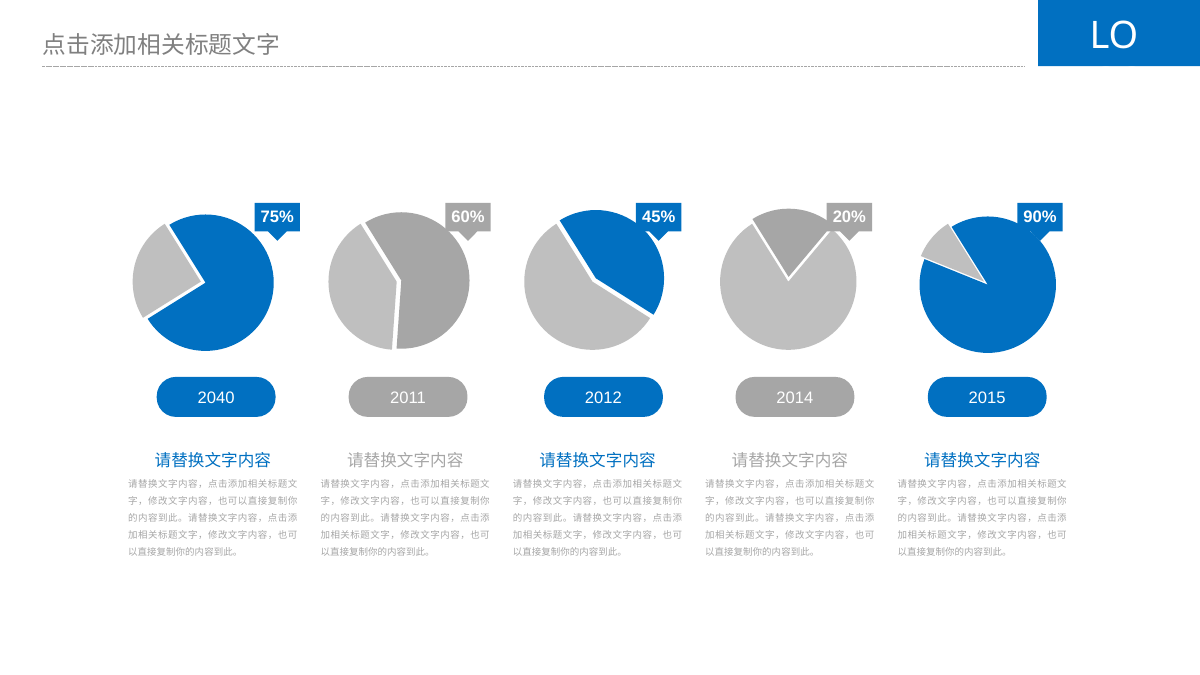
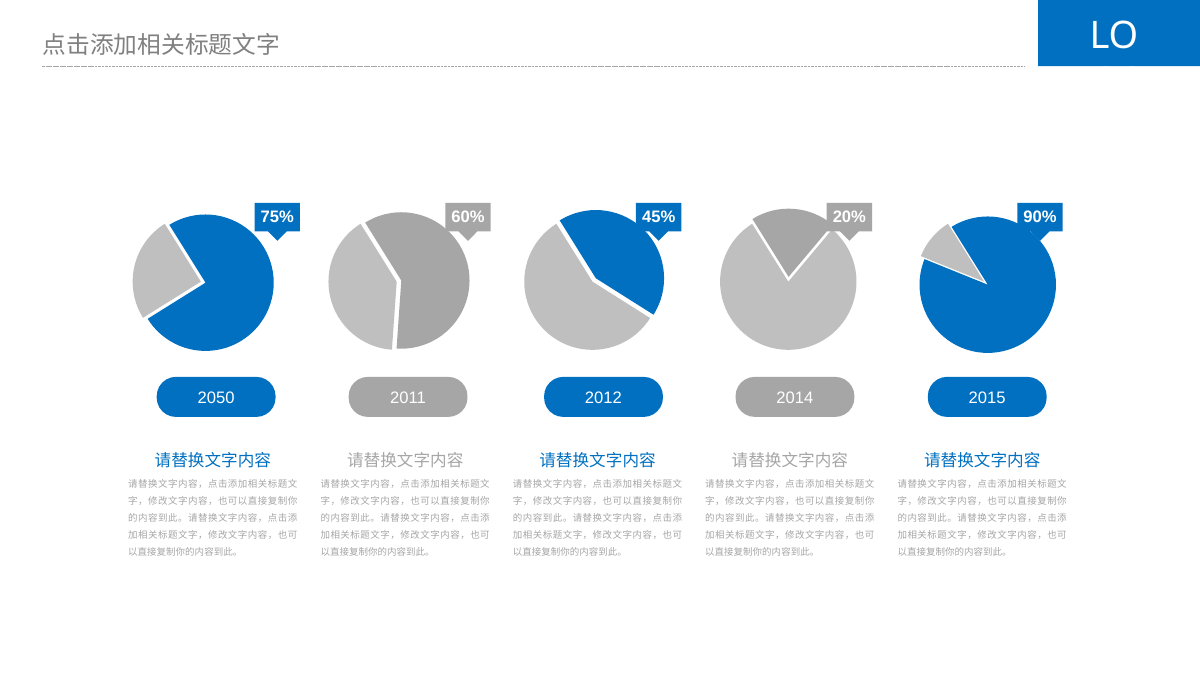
2040: 2040 -> 2050 (216, 398)
